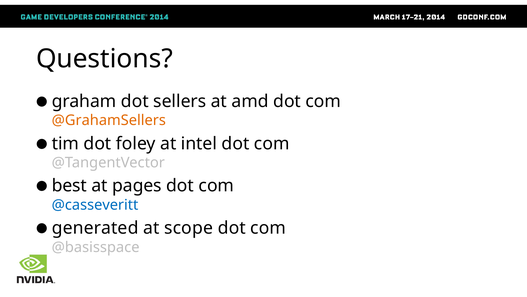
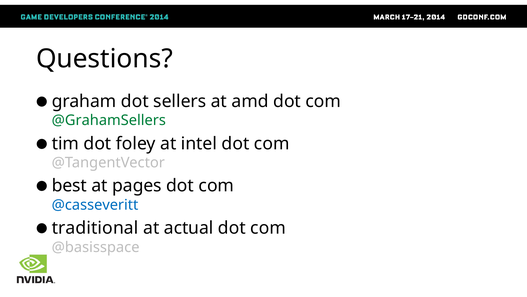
@GrahamSellers colour: orange -> green (109, 120)
generated: generated -> traditional (95, 228)
scope: scope -> actual (189, 228)
